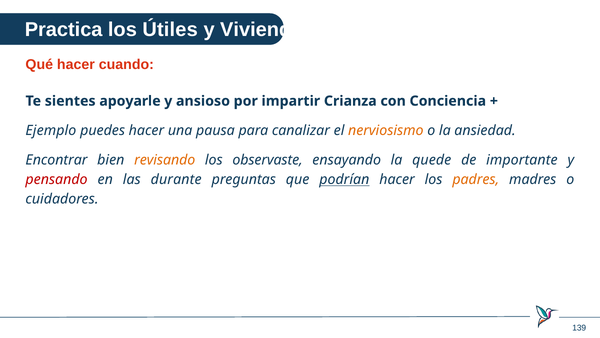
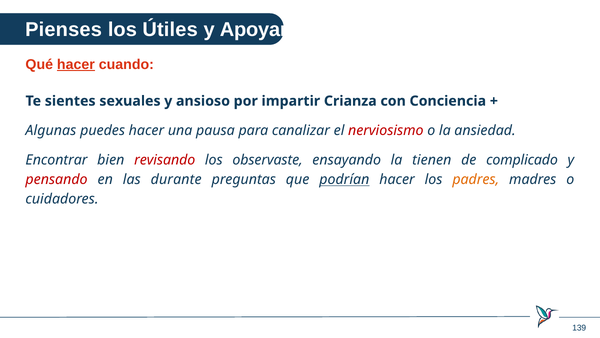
Practica: Practica -> Pienses (64, 29)
Viviendo: Viviendo -> Apoyarle (262, 29)
hacer underline: none -> present (76, 64)
apoyarle: apoyarle -> sexuales (130, 101)
Ejemplo: Ejemplo -> Algunas (51, 130)
nerviosismo colour: orange -> red (386, 130)
revisando colour: orange -> red (165, 160)
quede: quede -> tienen (432, 160)
importante: importante -> complicado (522, 160)
